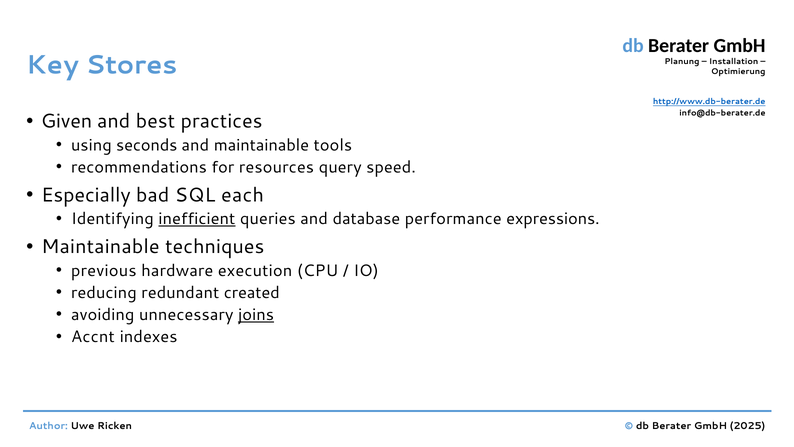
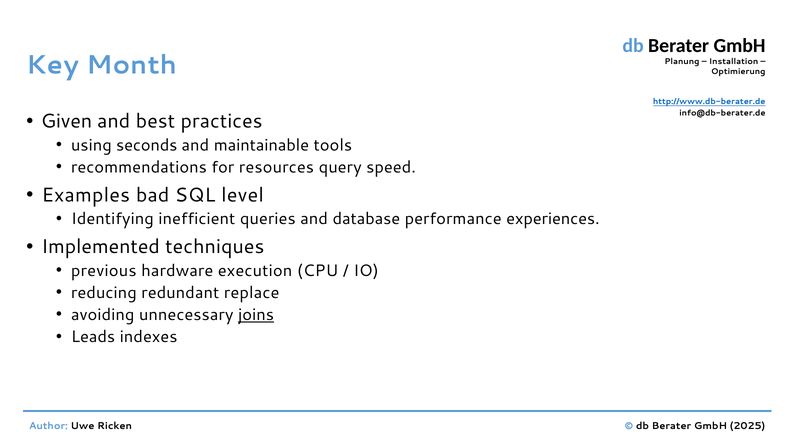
Stores: Stores -> Month (132, 65)
Especially: Especially -> Examples (86, 195)
each: each -> level (243, 195)
inefficient underline: present -> none (197, 219)
expressions: expressions -> experiences (553, 219)
Maintainable: Maintainable -> Implemented (101, 247)
created: created -> replace (252, 292)
Accnt: Accnt -> Leads (93, 336)
